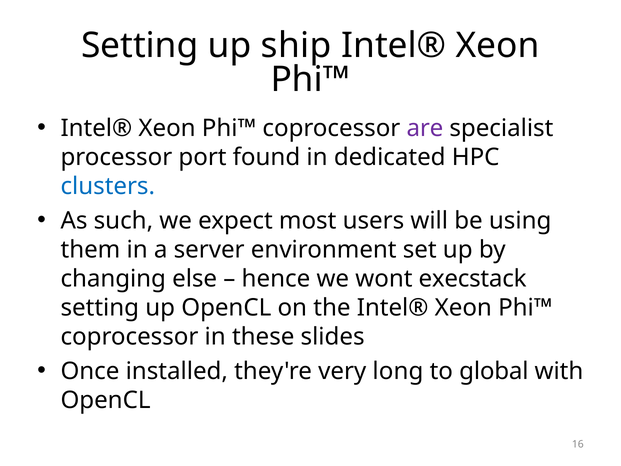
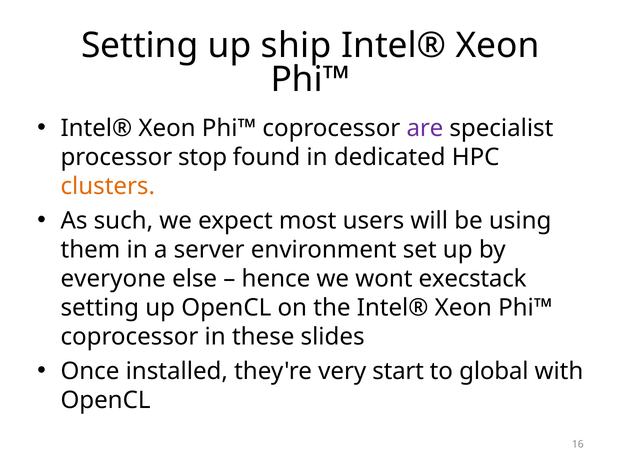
port: port -> stop (203, 157)
clusters colour: blue -> orange (108, 186)
changing: changing -> everyone (113, 278)
long: long -> start (398, 371)
